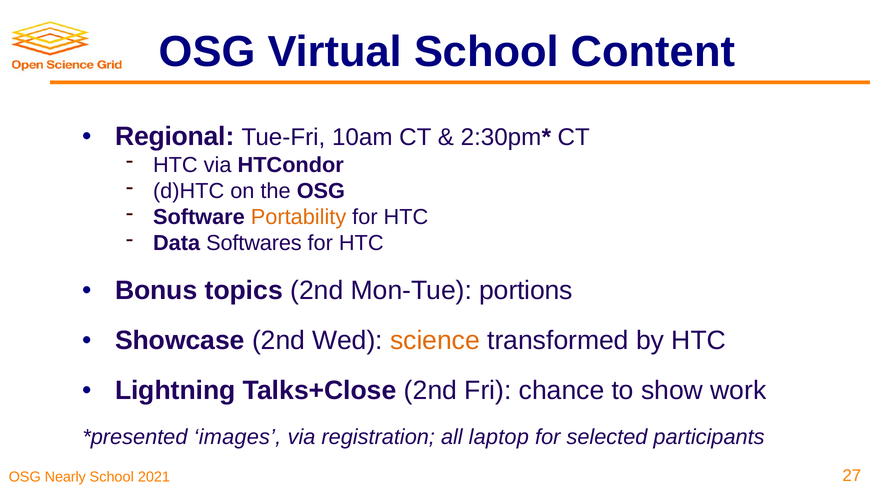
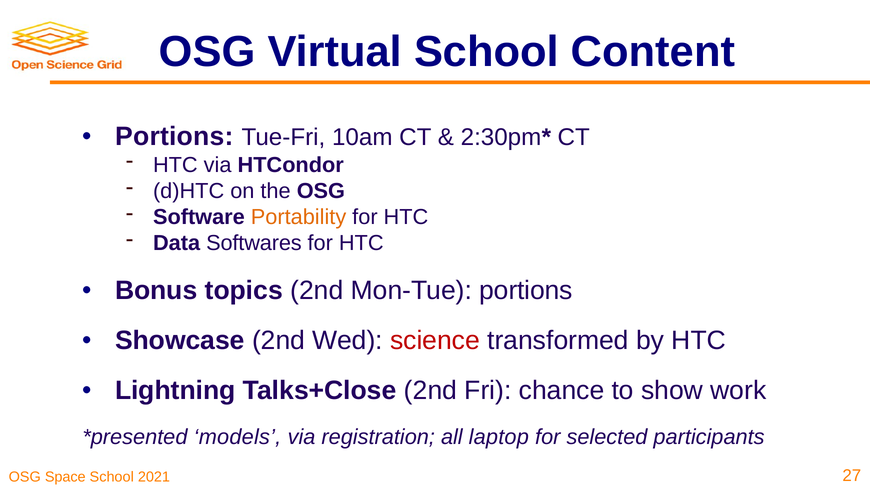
Regional: Regional -> Portions (175, 136)
science colour: orange -> red (435, 341)
images: images -> models (237, 438)
Nearly: Nearly -> Space (65, 477)
